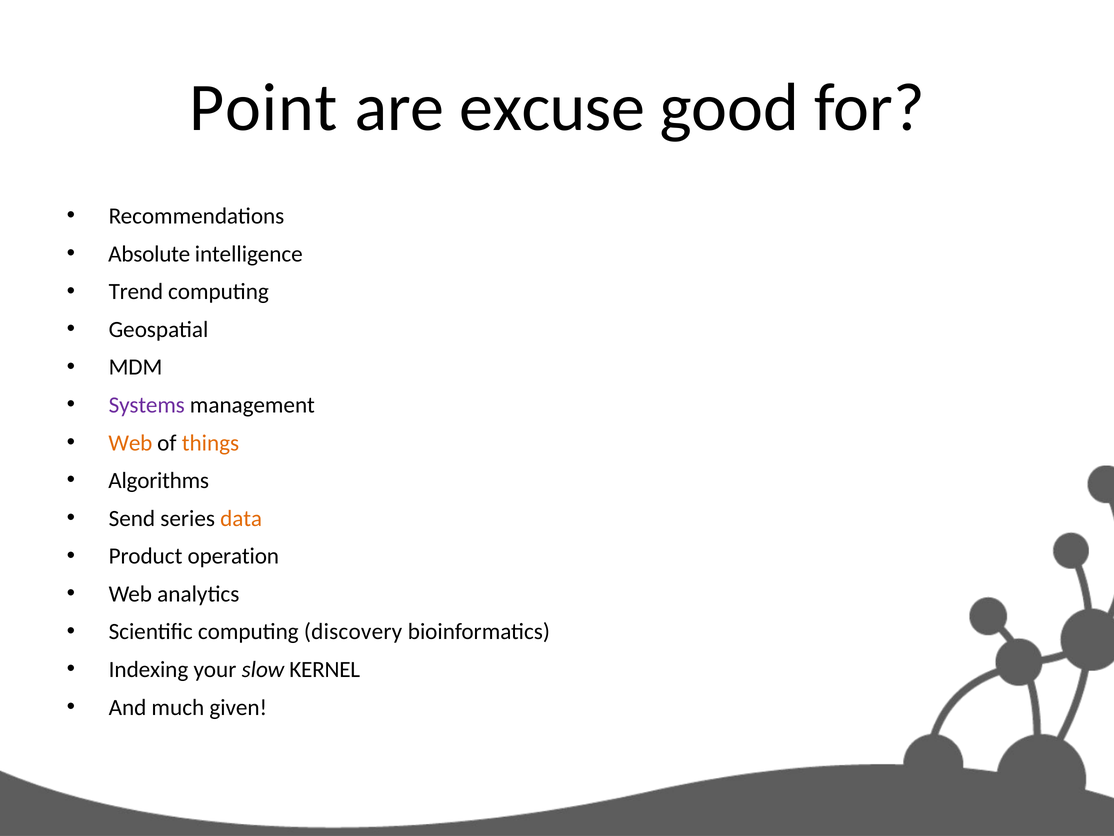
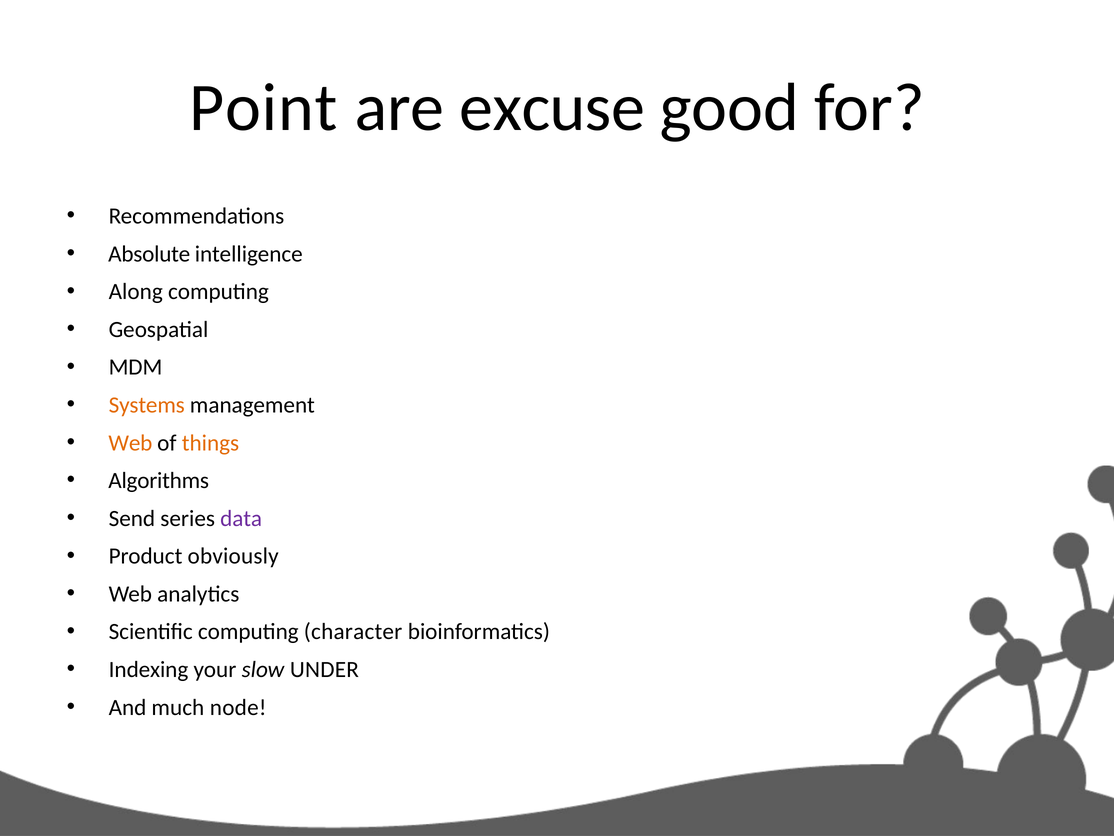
Trend: Trend -> Along (136, 292)
Systems colour: purple -> orange (147, 405)
data colour: orange -> purple (241, 518)
operation: operation -> obviously (233, 556)
discovery: discovery -> character (353, 631)
KERNEL: KERNEL -> UNDER (324, 669)
given: given -> node (238, 707)
